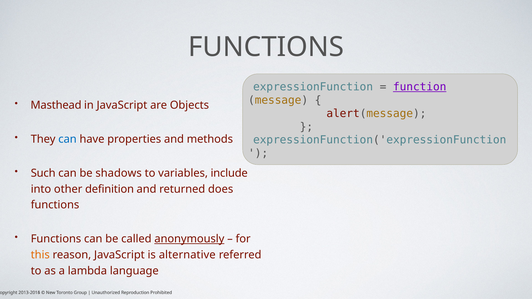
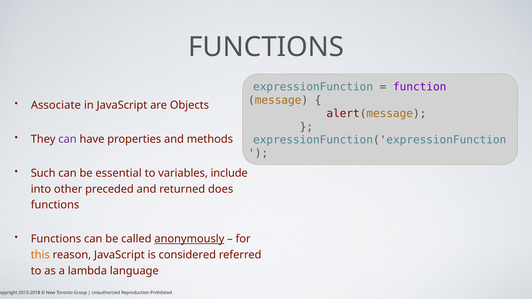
function underline: present -> none (420, 87)
Masthead: Masthead -> Associate (56, 105)
can colour: blue -> purple (67, 139)
shadows: shadows -> essential (119, 173)
definition: definition -> preceded (109, 189)
alternative: alternative -> considered (187, 255)
